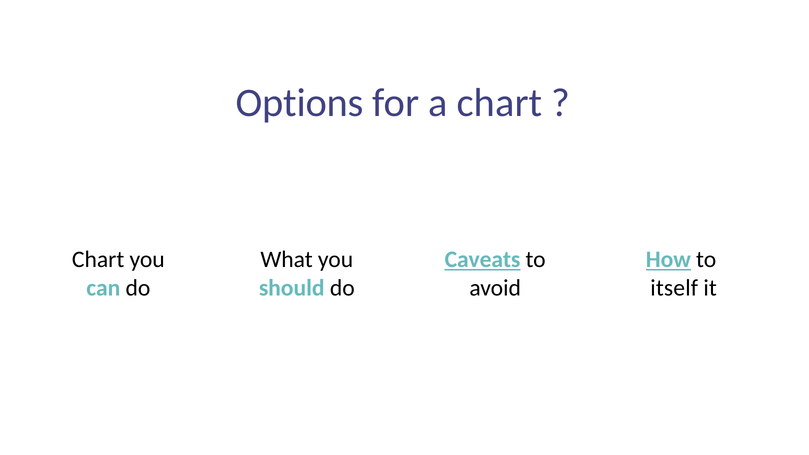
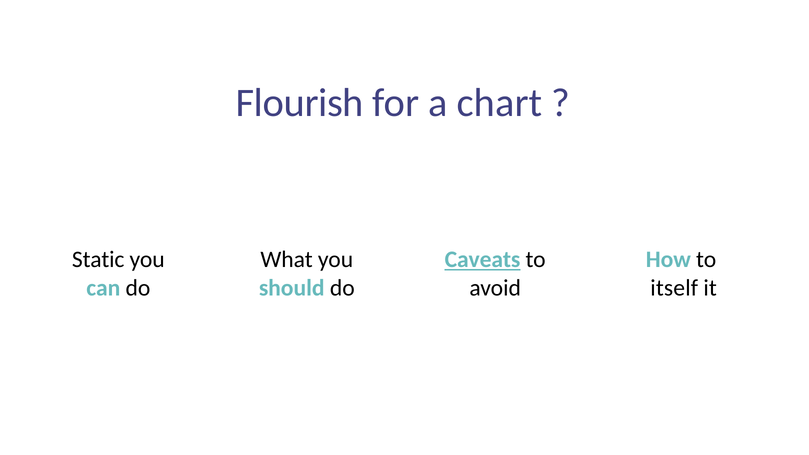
Options: Options -> Flourish (300, 103)
Chart: Chart -> Static (98, 260)
How underline: present -> none (668, 260)
